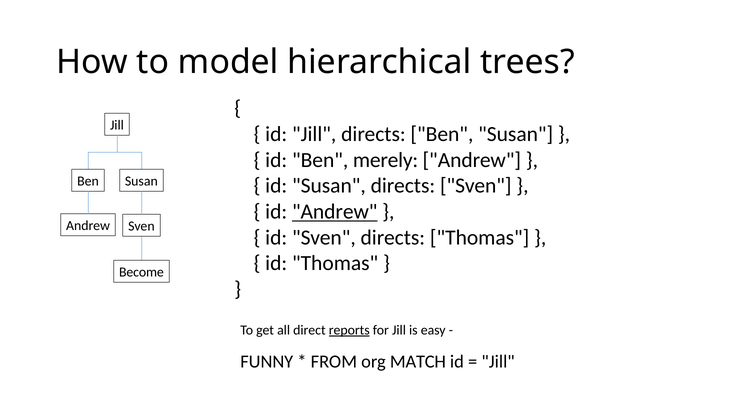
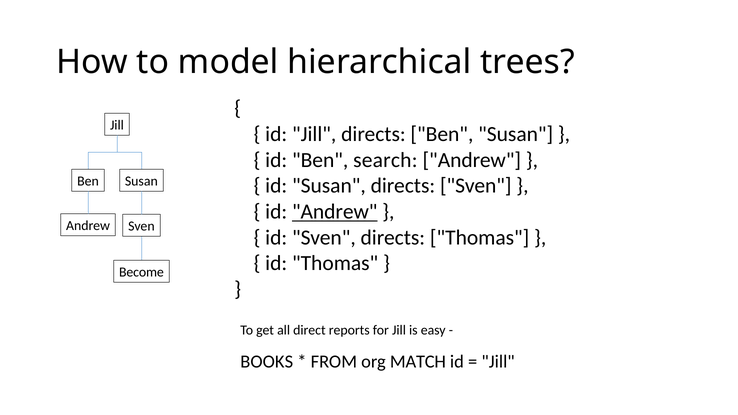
merely: merely -> search (385, 160)
reports underline: present -> none (349, 330)
FUNNY: FUNNY -> BOOKS (267, 362)
